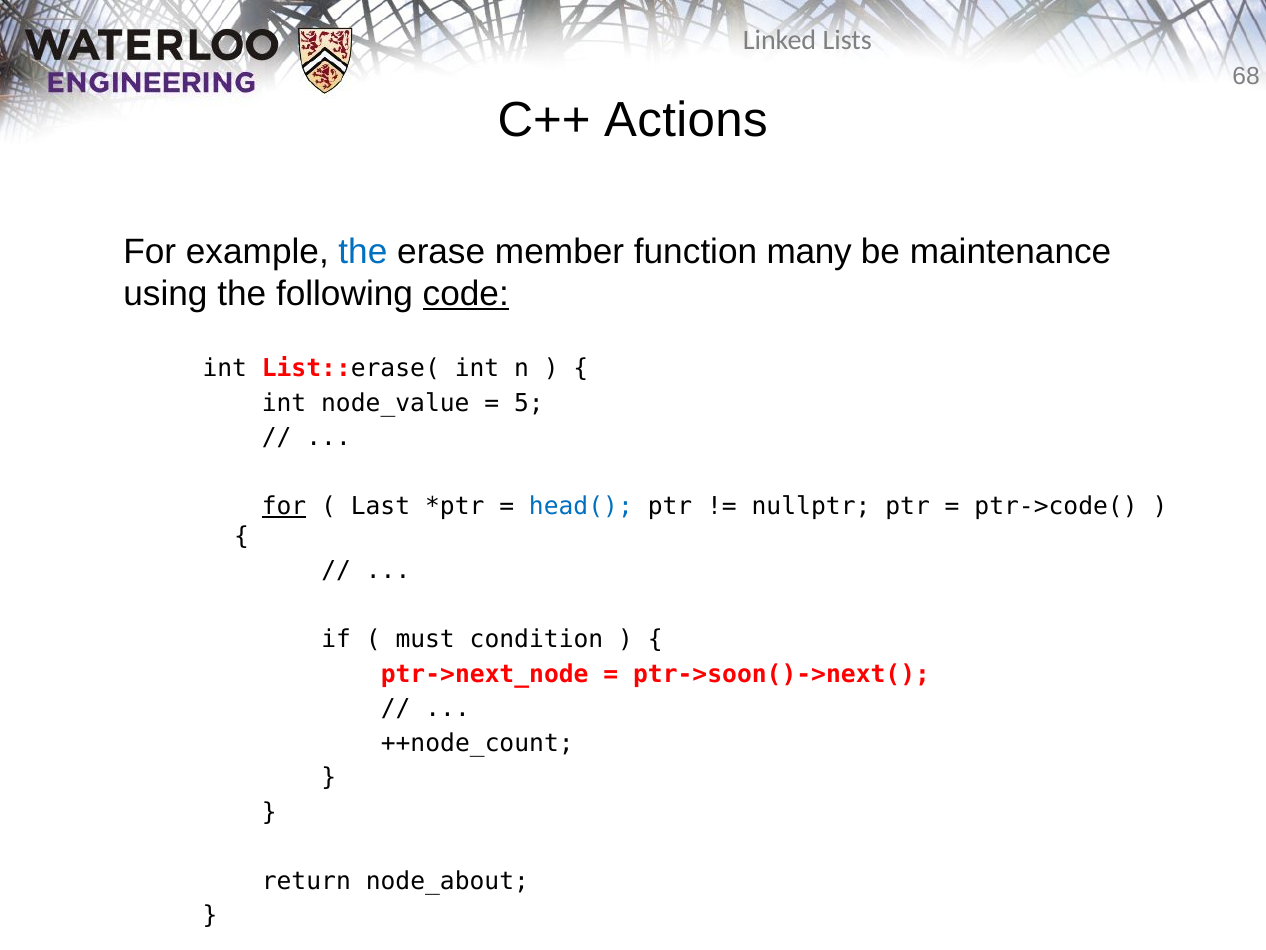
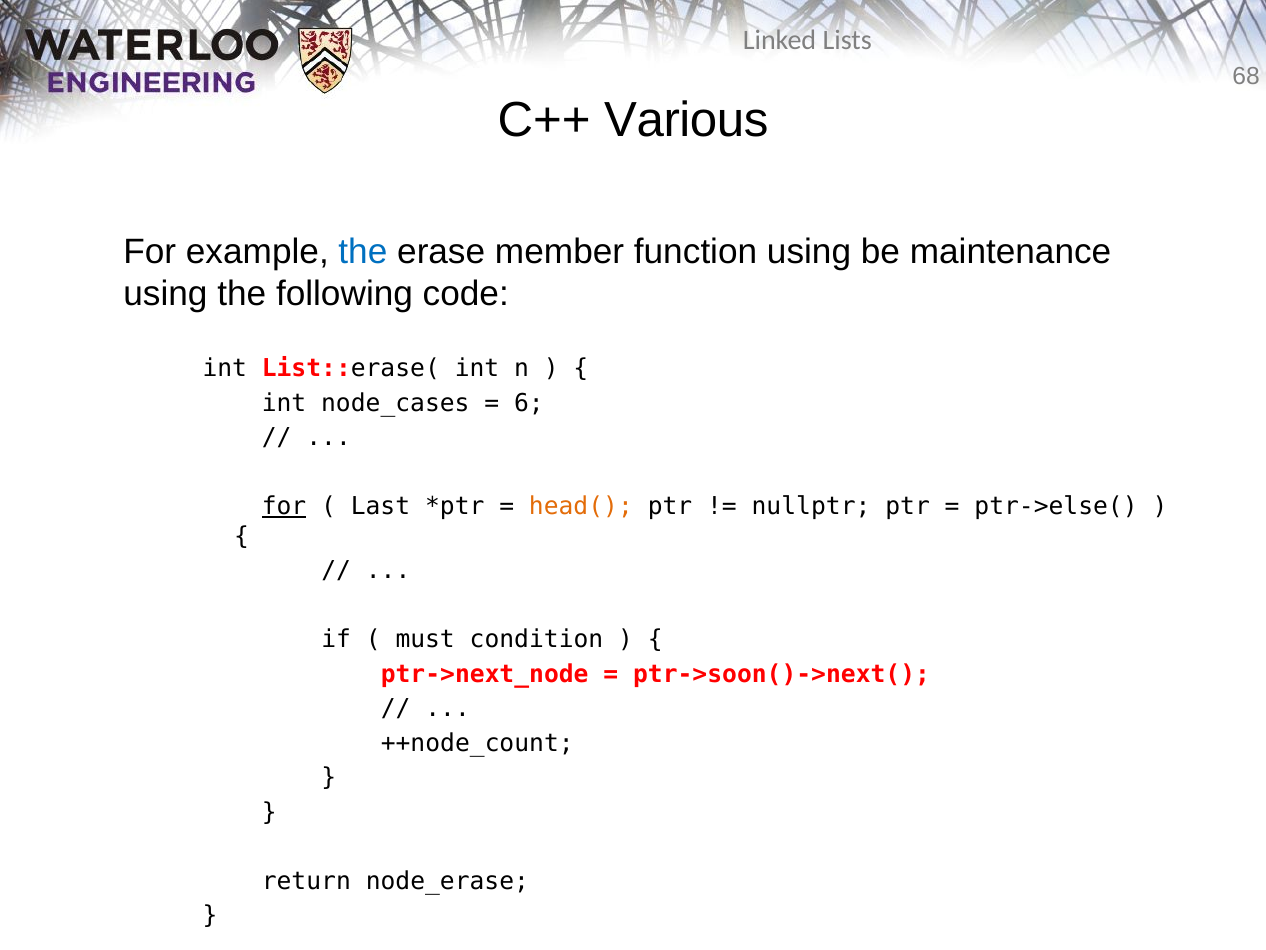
Actions: Actions -> Various (686, 121)
function many: many -> using (809, 251)
code underline: present -> none (466, 294)
node_value: node_value -> node_cases (395, 403)
5: 5 -> 6 (529, 403)
head( colour: blue -> orange (581, 506)
ptr->code(: ptr->code( -> ptr->else( (1056, 506)
node_about: node_about -> node_erase (447, 881)
